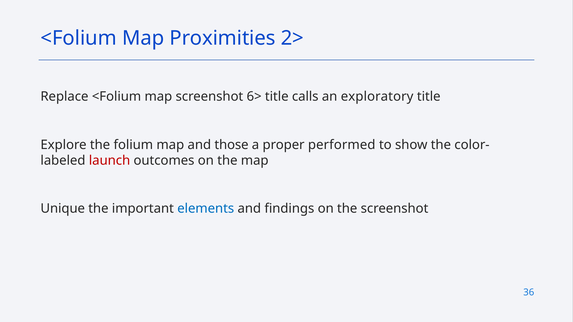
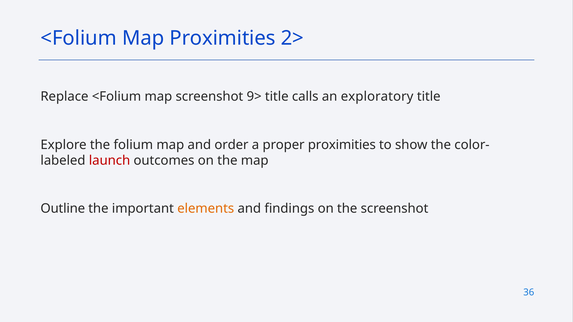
6>: 6> -> 9> (254, 97)
those: those -> order (231, 145)
proper performed: performed -> proximities (342, 145)
Unique: Unique -> Outline (63, 209)
elements colour: blue -> orange (206, 209)
